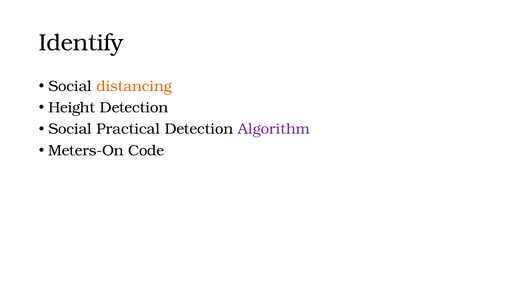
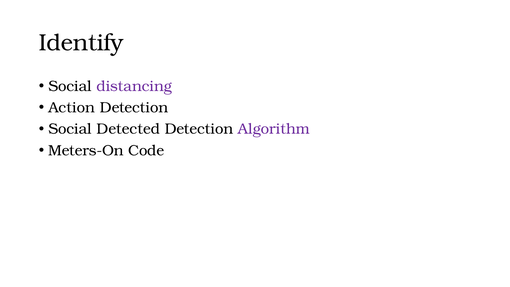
distancing colour: orange -> purple (134, 86)
Height: Height -> Action (72, 108)
Practical: Practical -> Detected (128, 129)
